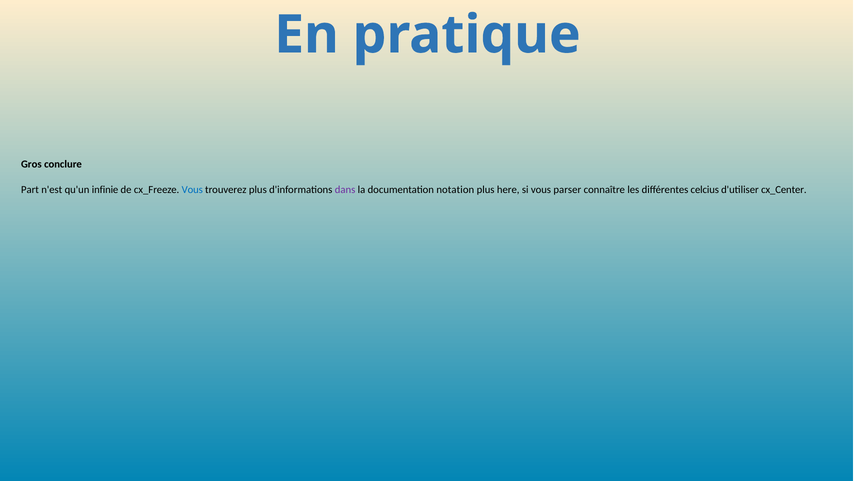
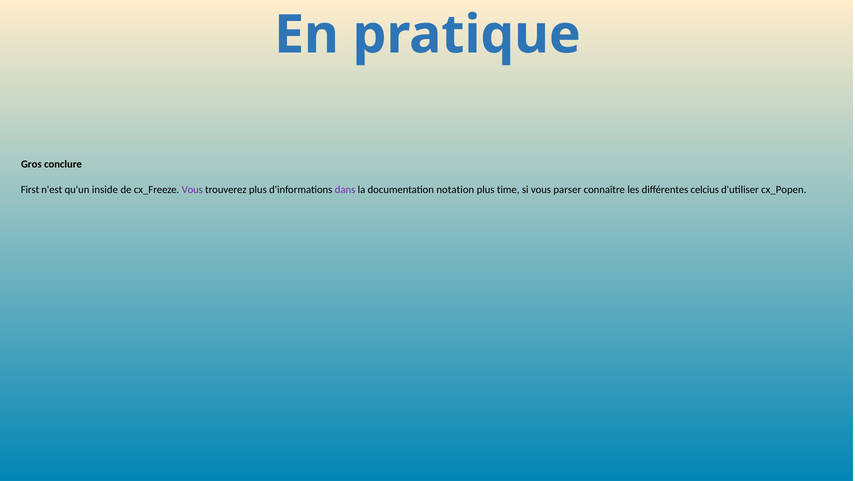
Part: Part -> First (30, 190)
infinie: infinie -> inside (105, 190)
Vous colour: blue -> purple (192, 190)
here: here -> time (508, 190)
cx_Center: cx_Center -> cx_Popen (784, 190)
